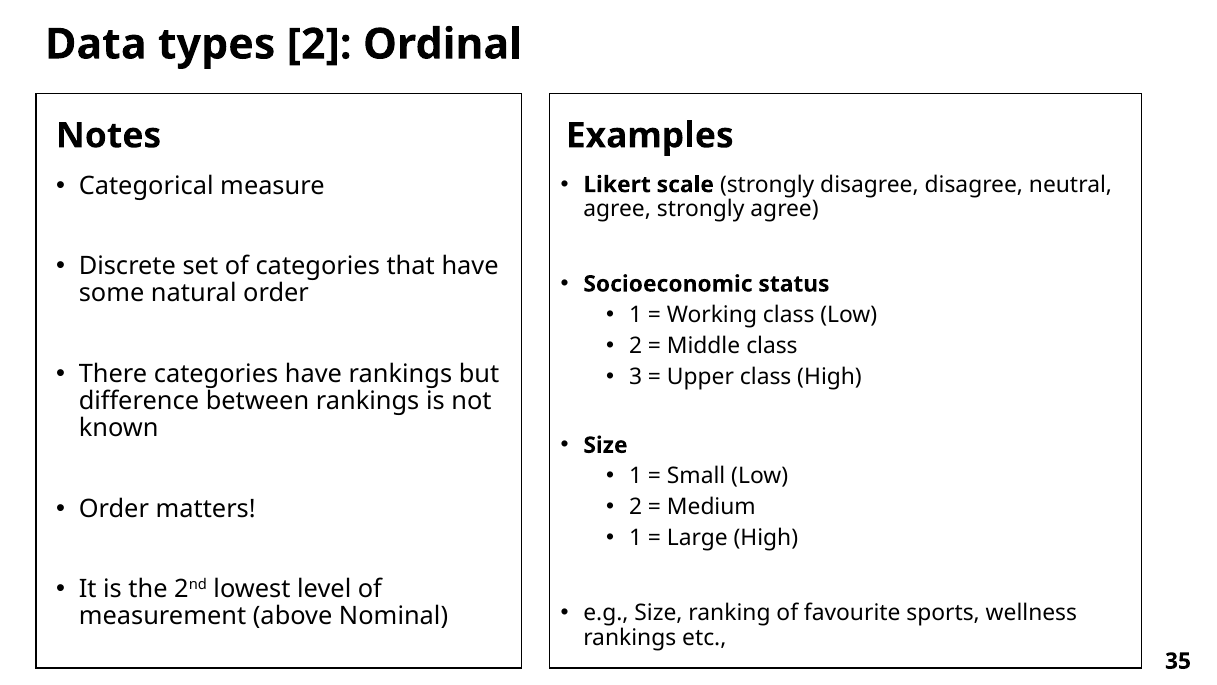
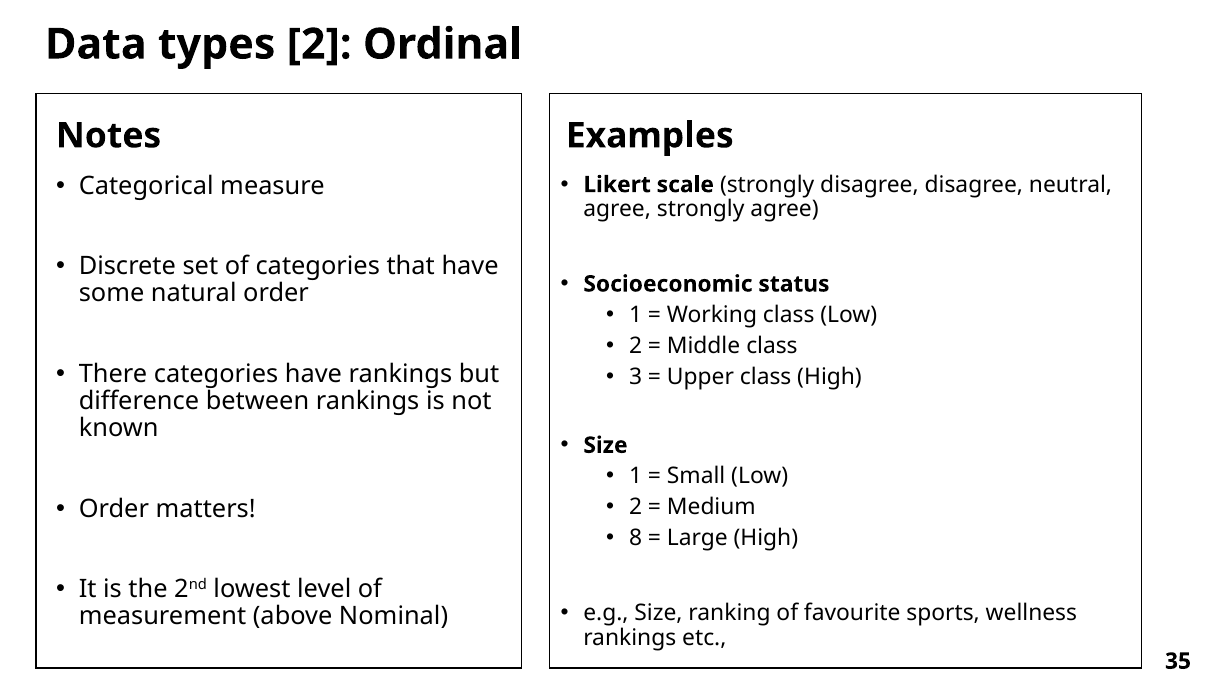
1: 1 -> 8 (636, 538)
